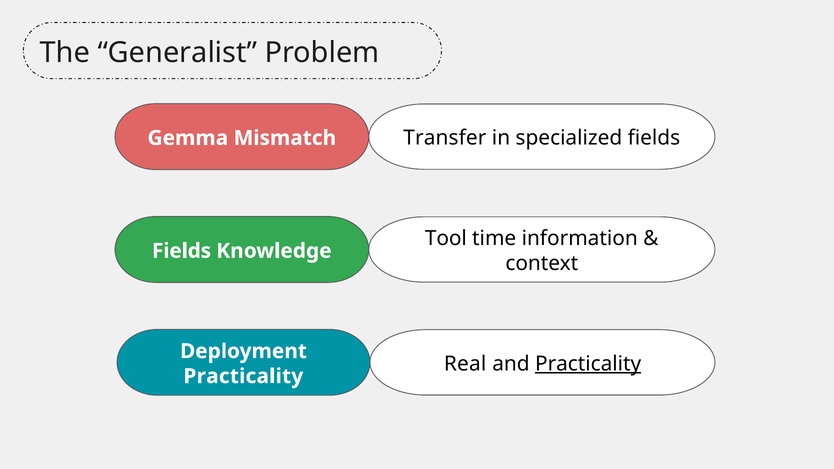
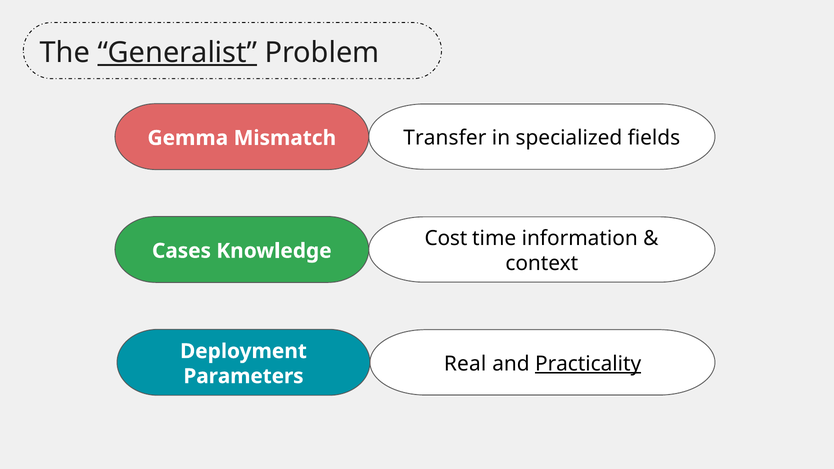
Generalist underline: none -> present (177, 53)
Tool: Tool -> Cost (446, 238)
Fields: Fields -> Cases (181, 251)
Practicality: Practicality -> Parameters (244, 376)
